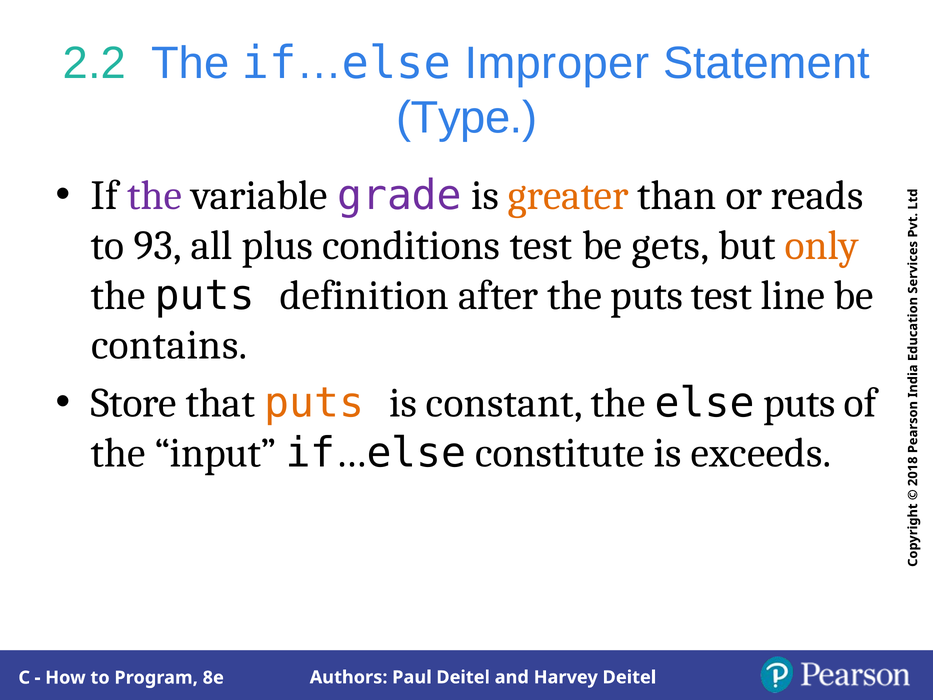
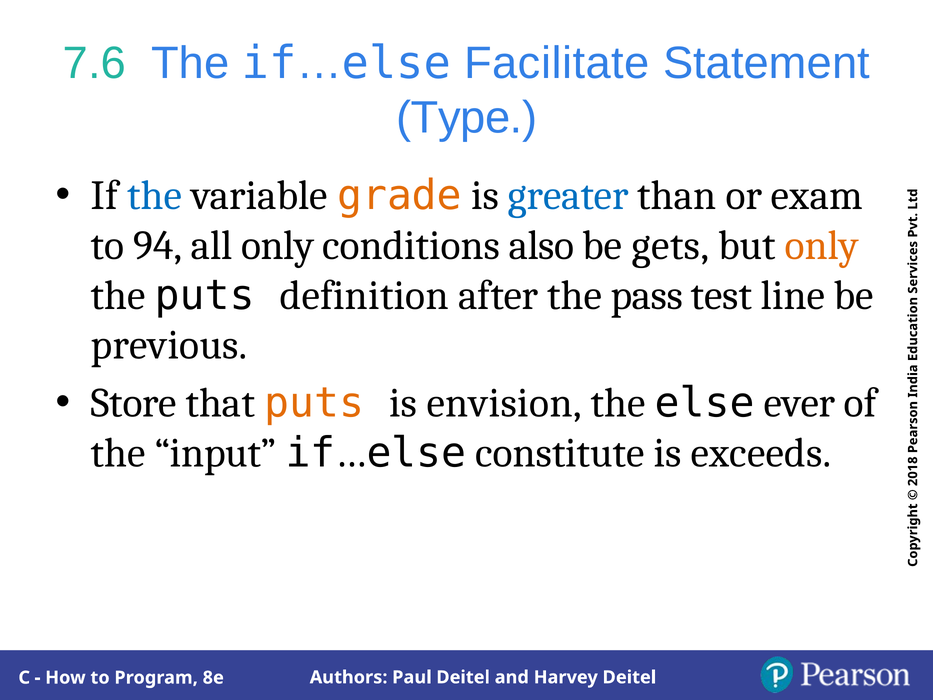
2.2: 2.2 -> 7.6 (94, 63)
Improper: Improper -> Facilitate (557, 63)
the colour: purple -> blue (155, 196)
grade colour: purple -> orange (400, 196)
greater colour: orange -> blue (568, 196)
reads: reads -> exam (817, 196)
93: 93 -> 94 (158, 245)
all plus: plus -> only (278, 245)
conditions test: test -> also (541, 245)
after the puts: puts -> pass (647, 295)
contains: contains -> previous (169, 345)
constant: constant -> envision (504, 403)
else puts: puts -> ever (799, 403)
